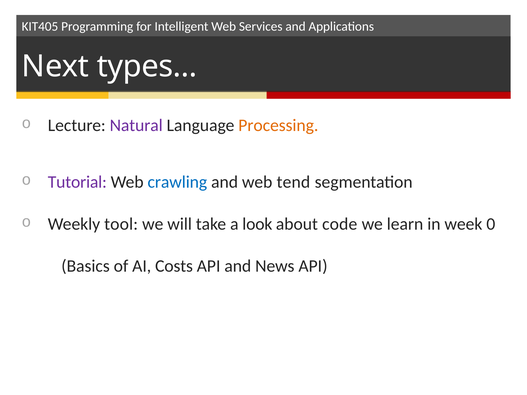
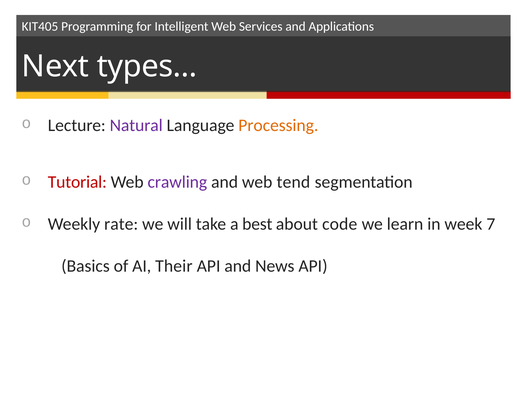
Tutorial colour: purple -> red (77, 182)
crawling colour: blue -> purple (177, 182)
tool: tool -> rate (121, 224)
look: look -> best (257, 224)
0: 0 -> 7 (491, 224)
Costs: Costs -> Their (174, 266)
